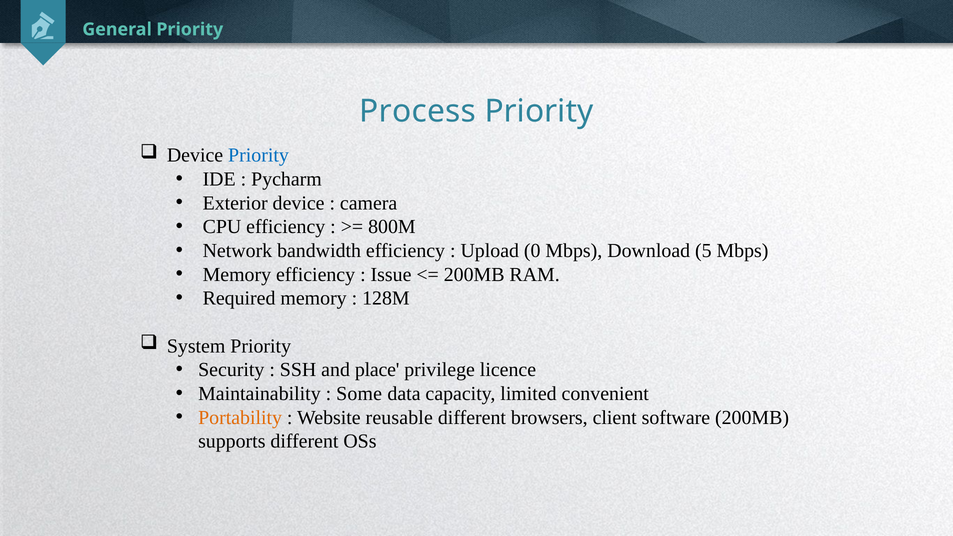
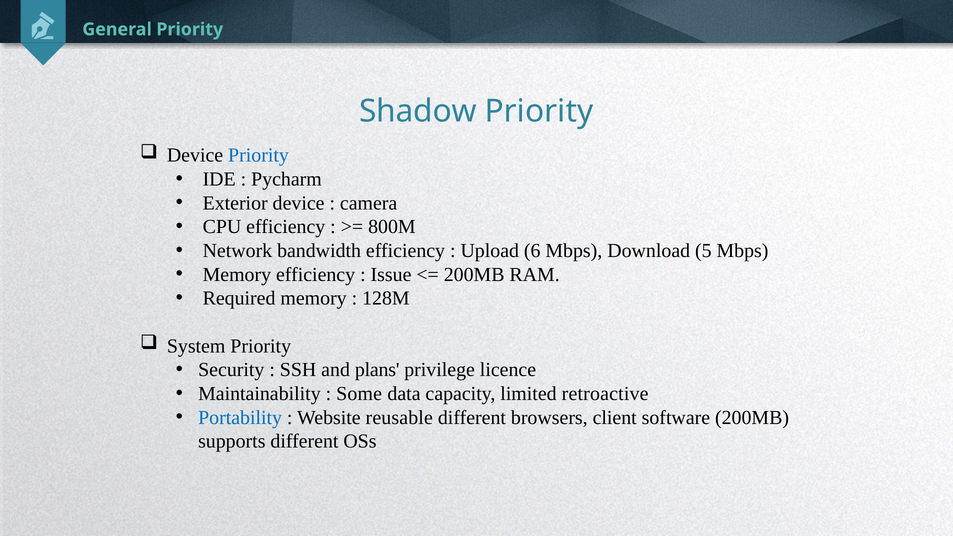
Process: Process -> Shadow (418, 111)
0: 0 -> 6 (532, 251)
place: place -> plans (377, 370)
convenient: convenient -> retroactive (605, 394)
Portability colour: orange -> blue (240, 417)
